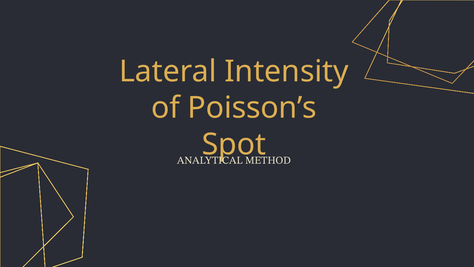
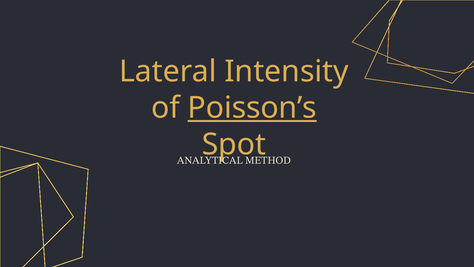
Poisson’s underline: none -> present (252, 108)
